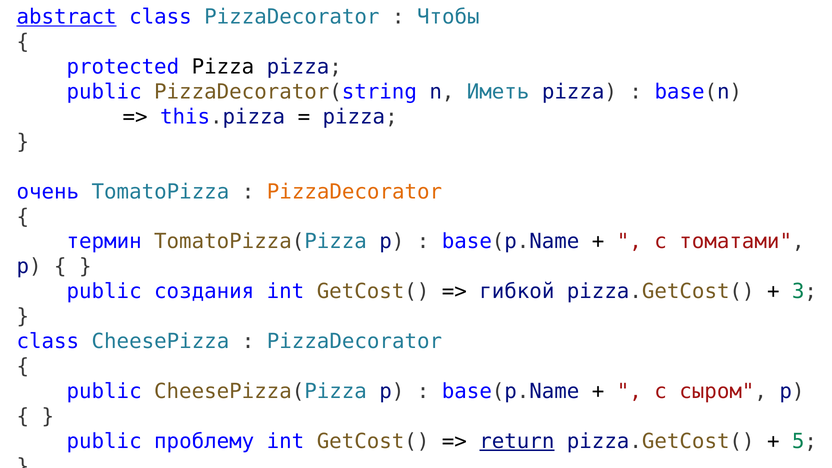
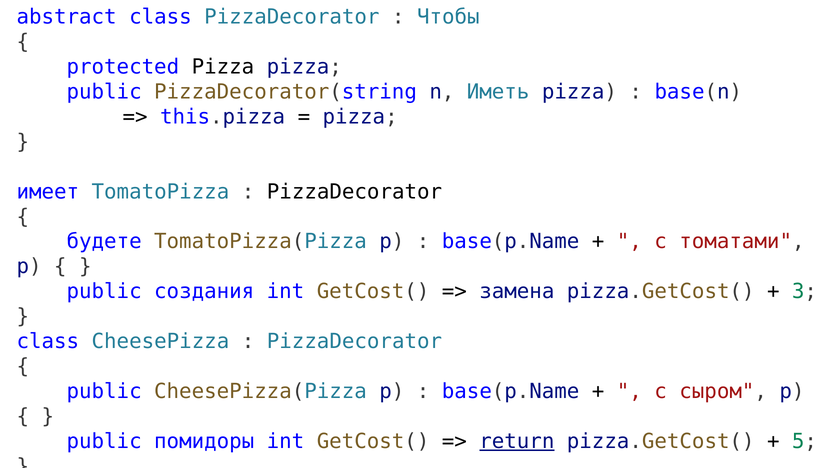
abstract underline: present -> none (67, 17)
очень: очень -> имеет (48, 192)
PizzaDecorator colour: orange -> black (354, 192)
термин: термин -> будете (104, 242)
гибкой: гибкой -> замена (517, 292)
проблему: проблему -> помидоры (204, 441)
